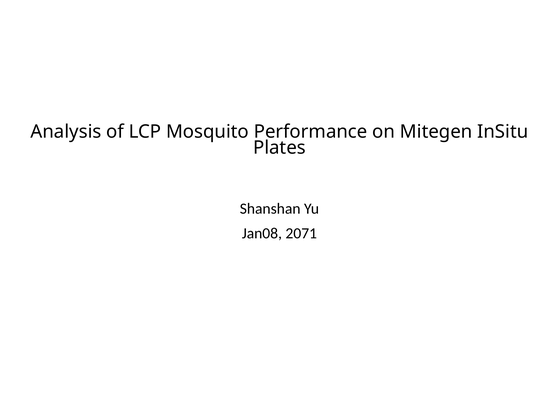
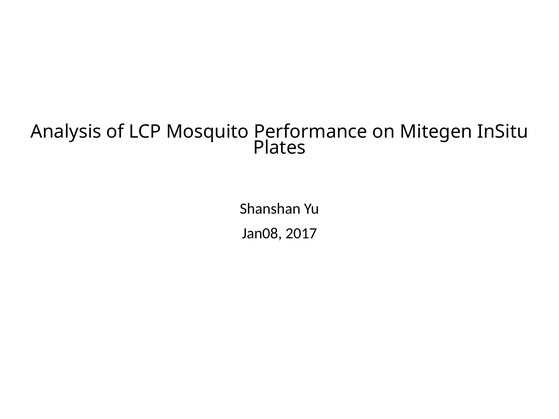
2071: 2071 -> 2017 (301, 233)
